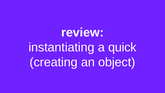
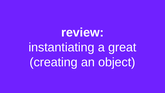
quick: quick -> great (122, 47)
